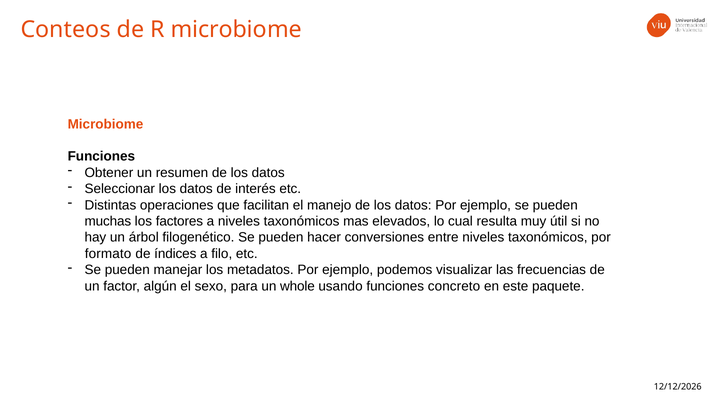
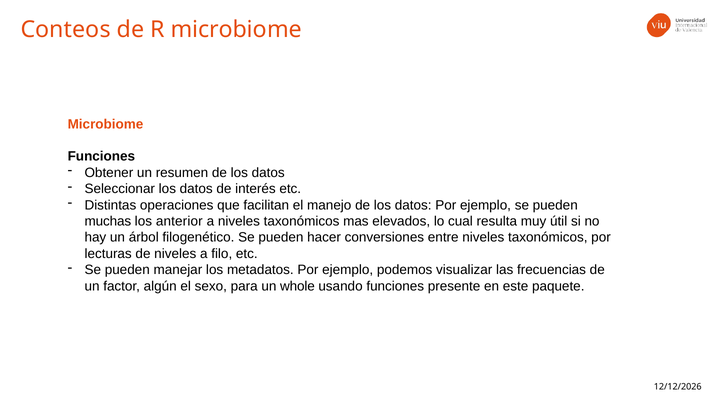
factores: factores -> anterior (179, 221)
formato: formato -> lecturas (108, 254)
de índices: índices -> niveles (175, 254)
concreto: concreto -> presente (454, 286)
